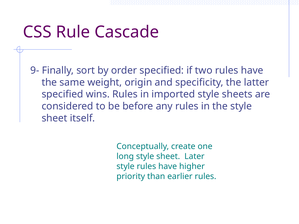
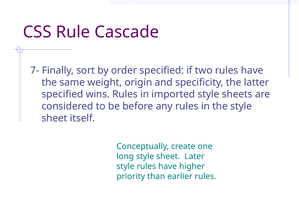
9-: 9- -> 7- (35, 70)
